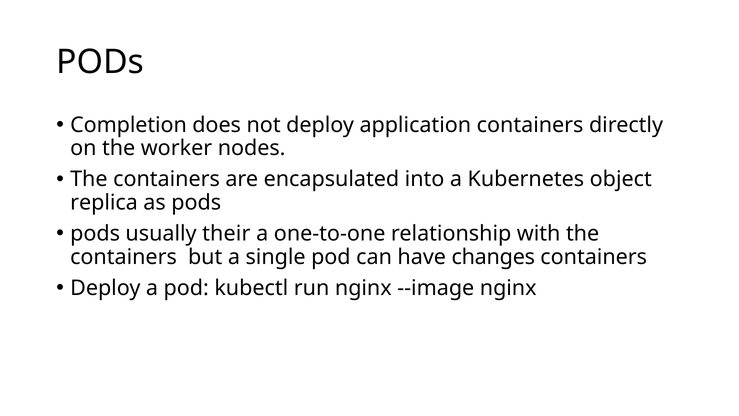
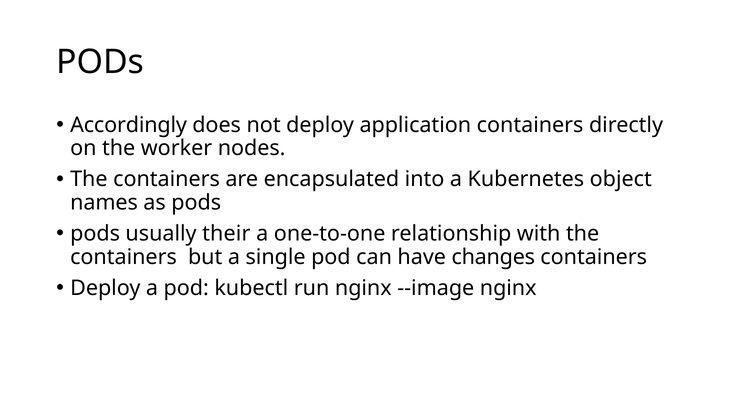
Completion: Completion -> Accordingly (129, 125)
replica: replica -> names (104, 202)
